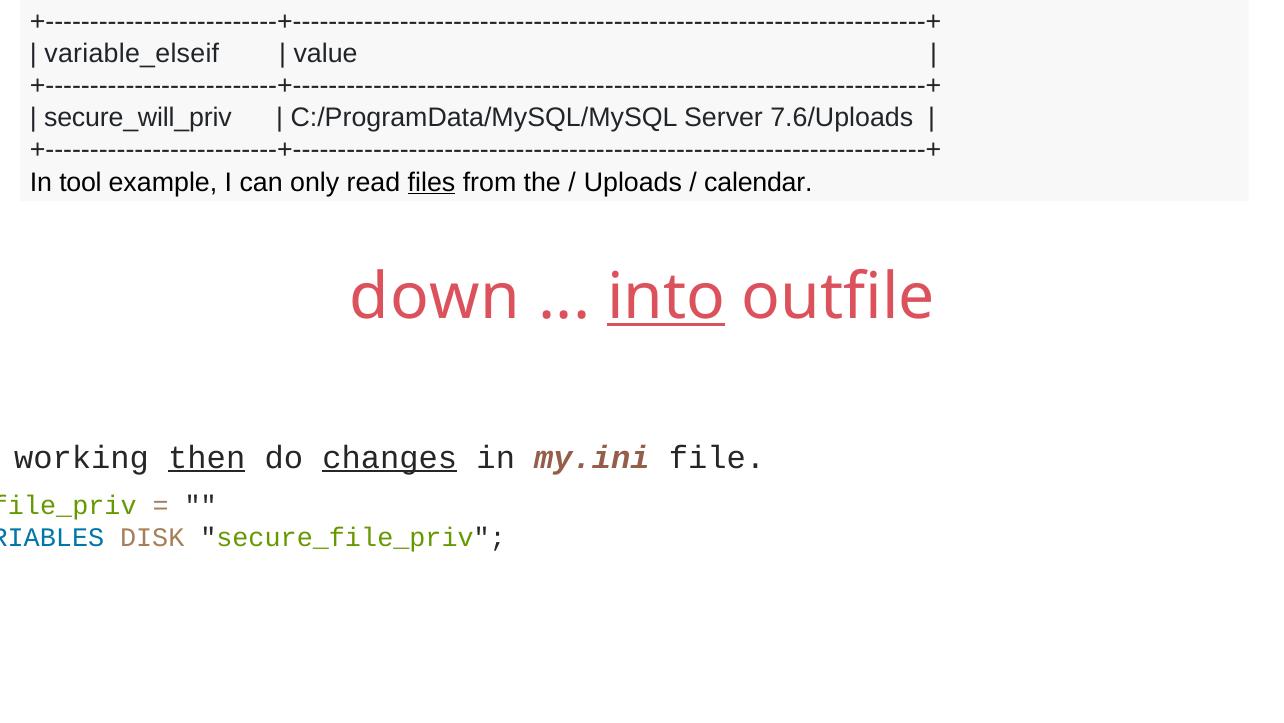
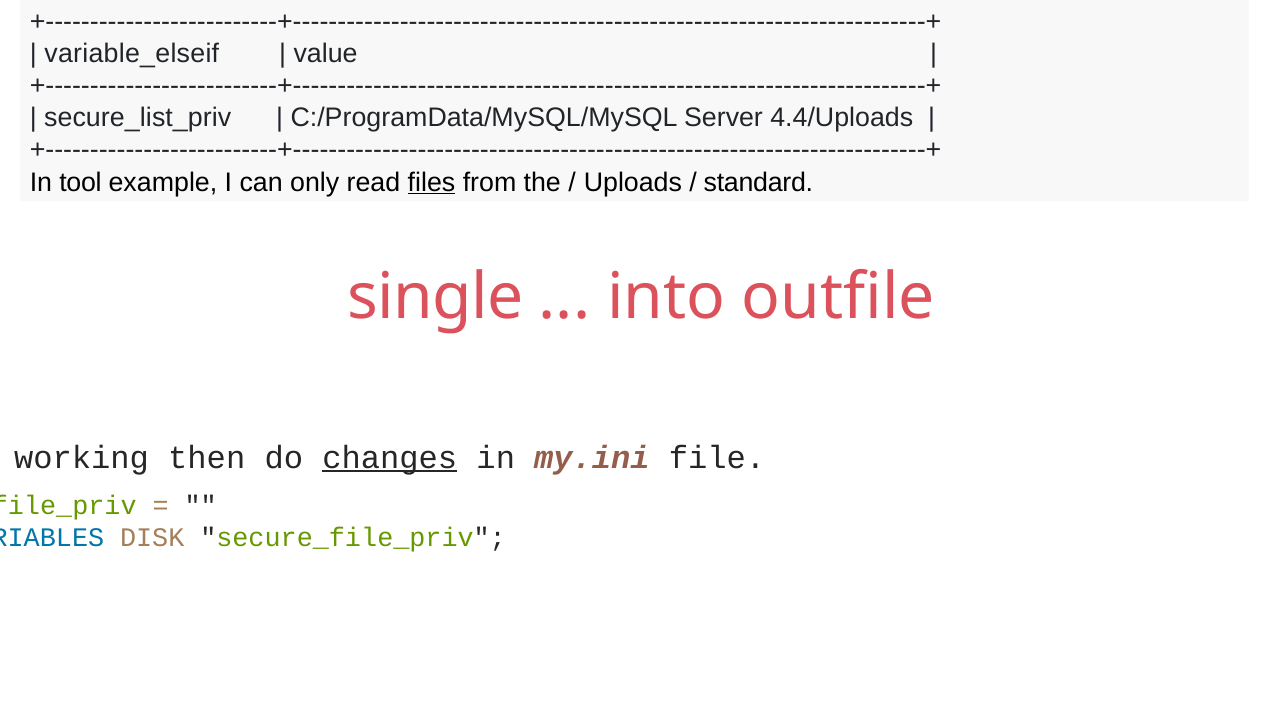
secure_will_priv: secure_will_priv -> secure_list_priv (138, 118)
7.6/Uploads: 7.6/Uploads -> 4.4/Uploads (842, 118)
calendar: calendar -> standard (758, 182)
down: down -> single (436, 296)
into underline: present -> none (666, 296)
then underline: present -> none (207, 457)
